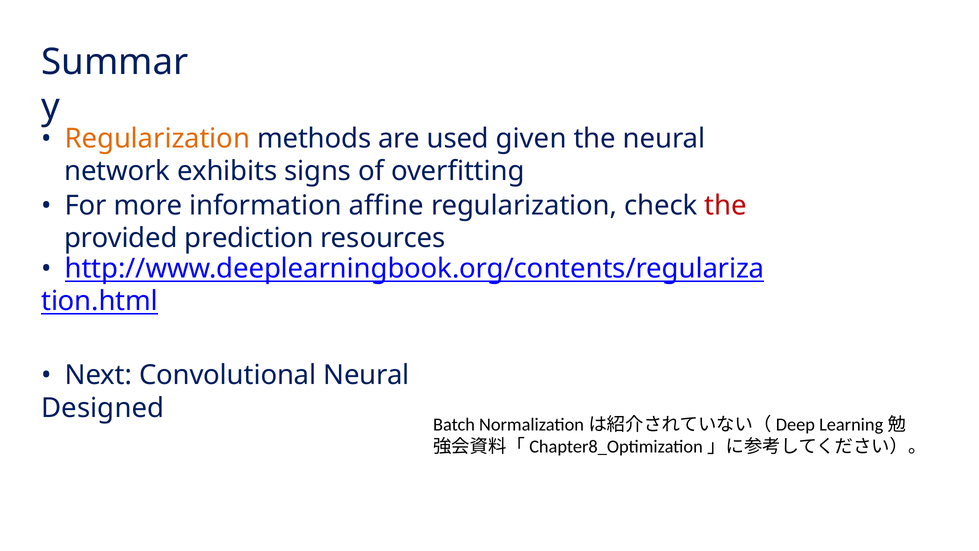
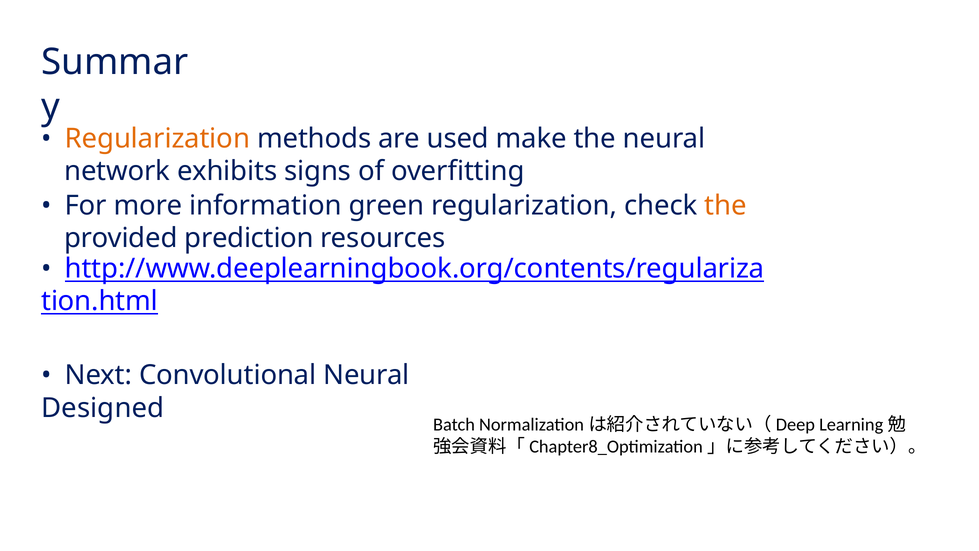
given: given -> make (531, 138)
affine: affine -> green (386, 206)
the colour: red -> orange (726, 206)
